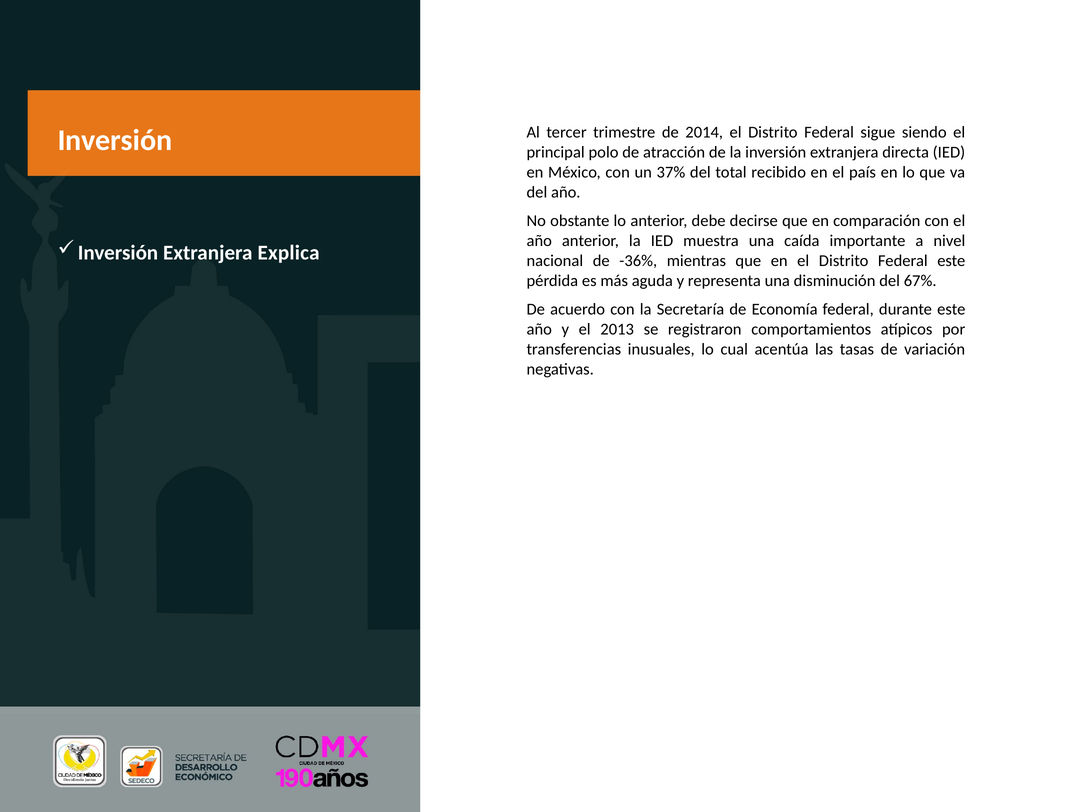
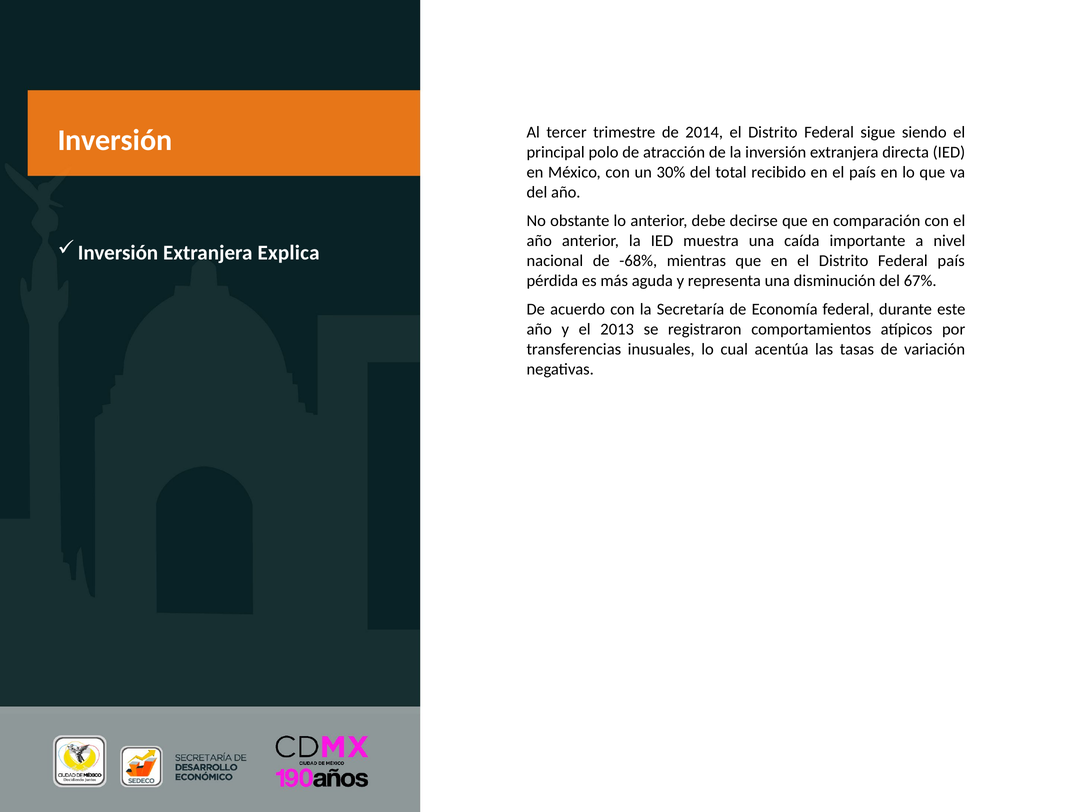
37%: 37% -> 30% (671, 172)
-36%: -36% -> -68% (638, 261)
Federal este: este -> país (951, 261)
